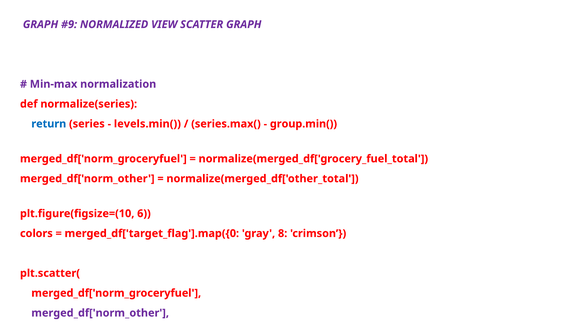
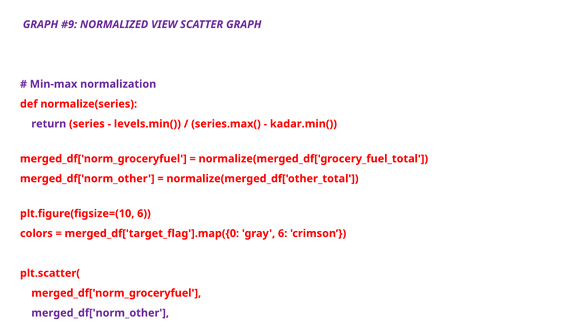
return colour: blue -> purple (49, 124)
group.min(: group.min( -> kadar.min( (303, 124)
gray 8: 8 -> 6 (283, 233)
